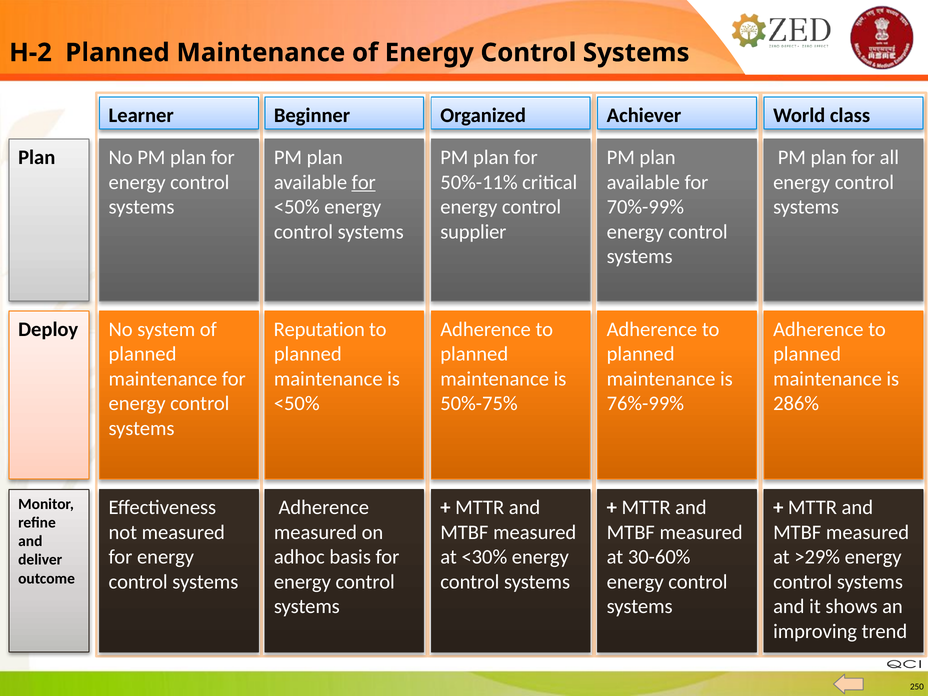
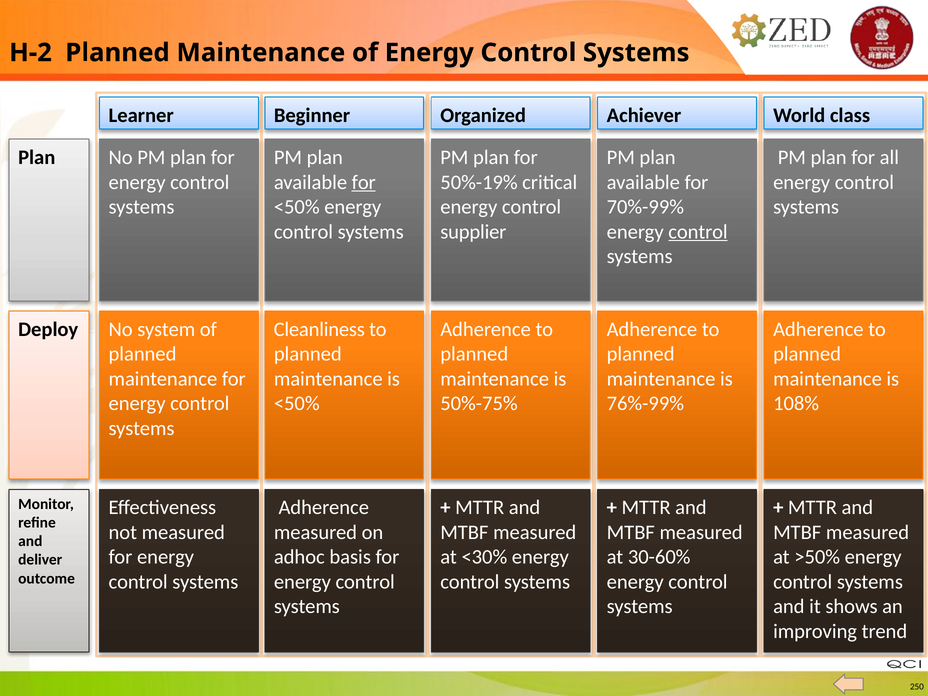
50%-11%: 50%-11% -> 50%-19% (479, 182)
control underline: none -> present (698, 232)
Reputation: Reputation -> Cleanliness (319, 329)
286%: 286% -> 108% (796, 403)
>29%: >29% -> >50% (817, 557)
